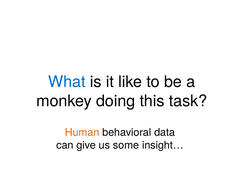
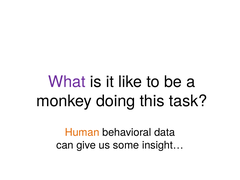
What colour: blue -> purple (67, 82)
